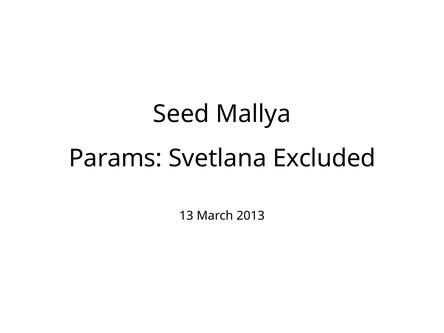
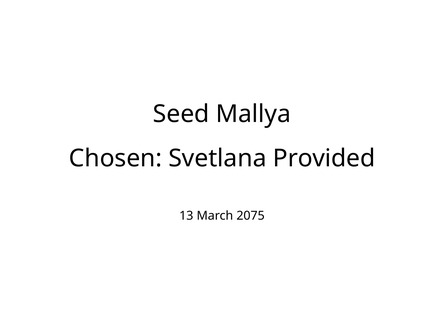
Params: Params -> Chosen (116, 158)
Excluded: Excluded -> Provided (324, 158)
2013: 2013 -> 2075 (251, 216)
